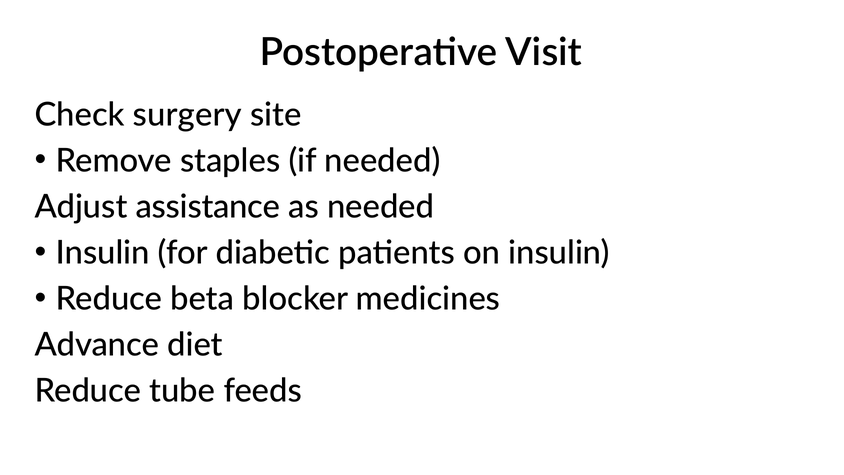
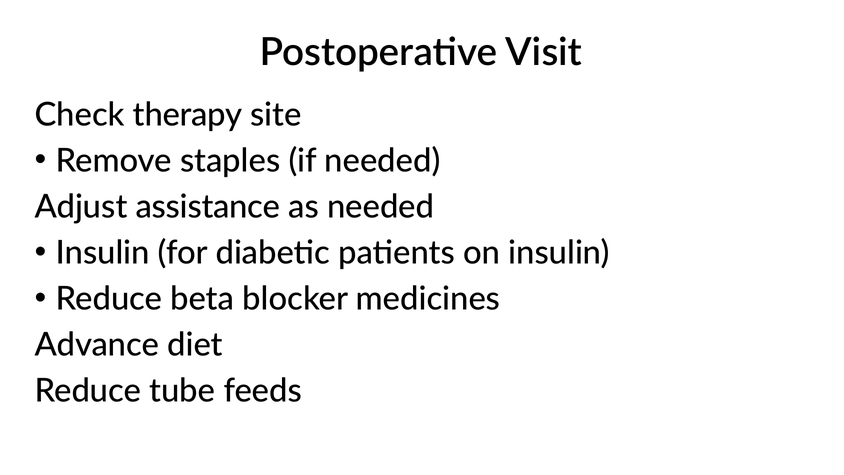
surgery: surgery -> therapy (188, 115)
